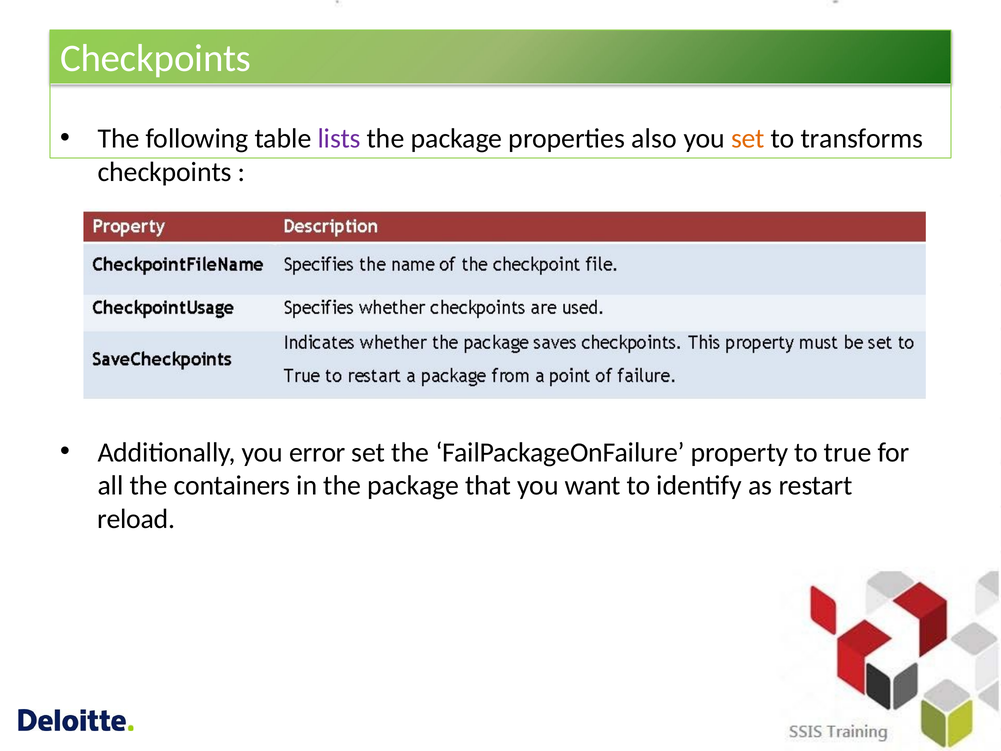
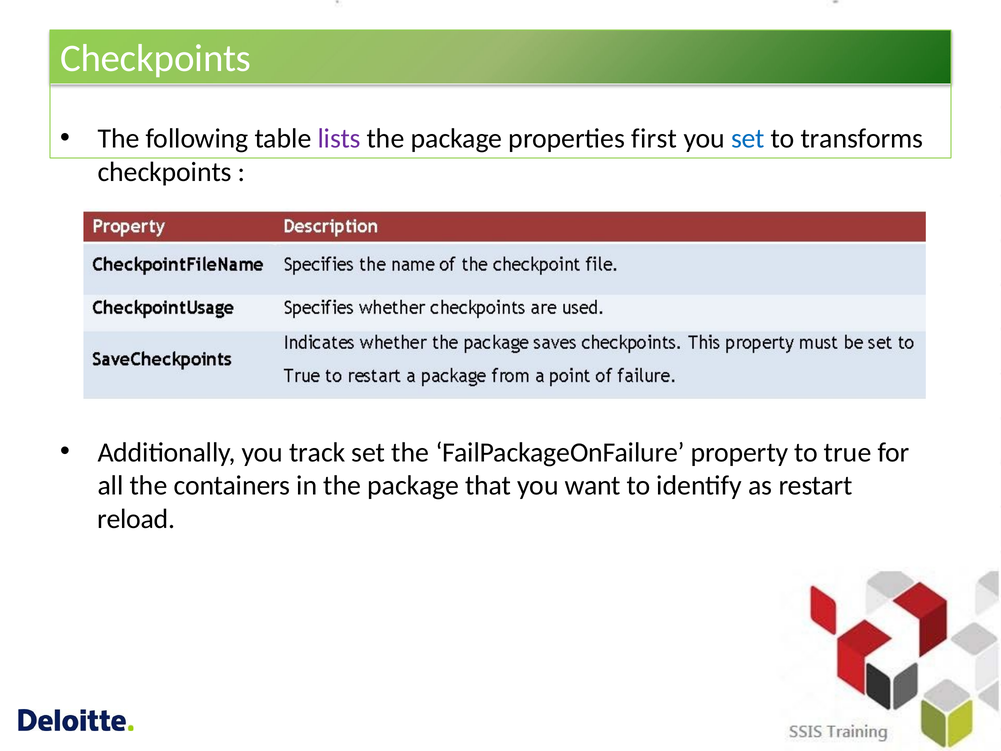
also: also -> first (654, 139)
set colour: orange -> blue (748, 139)
error: error -> track (317, 452)
